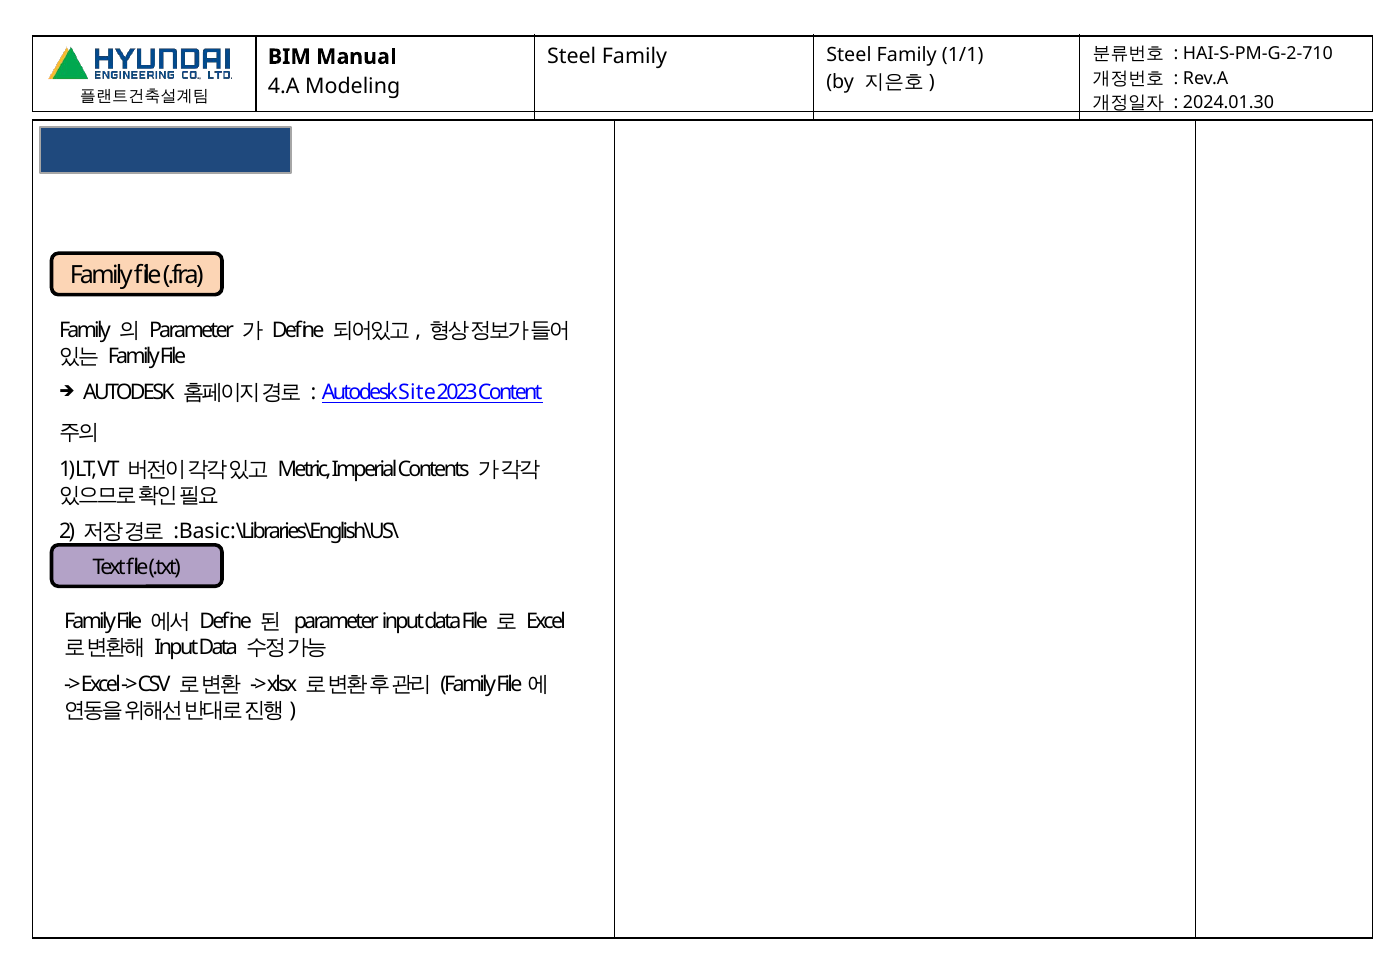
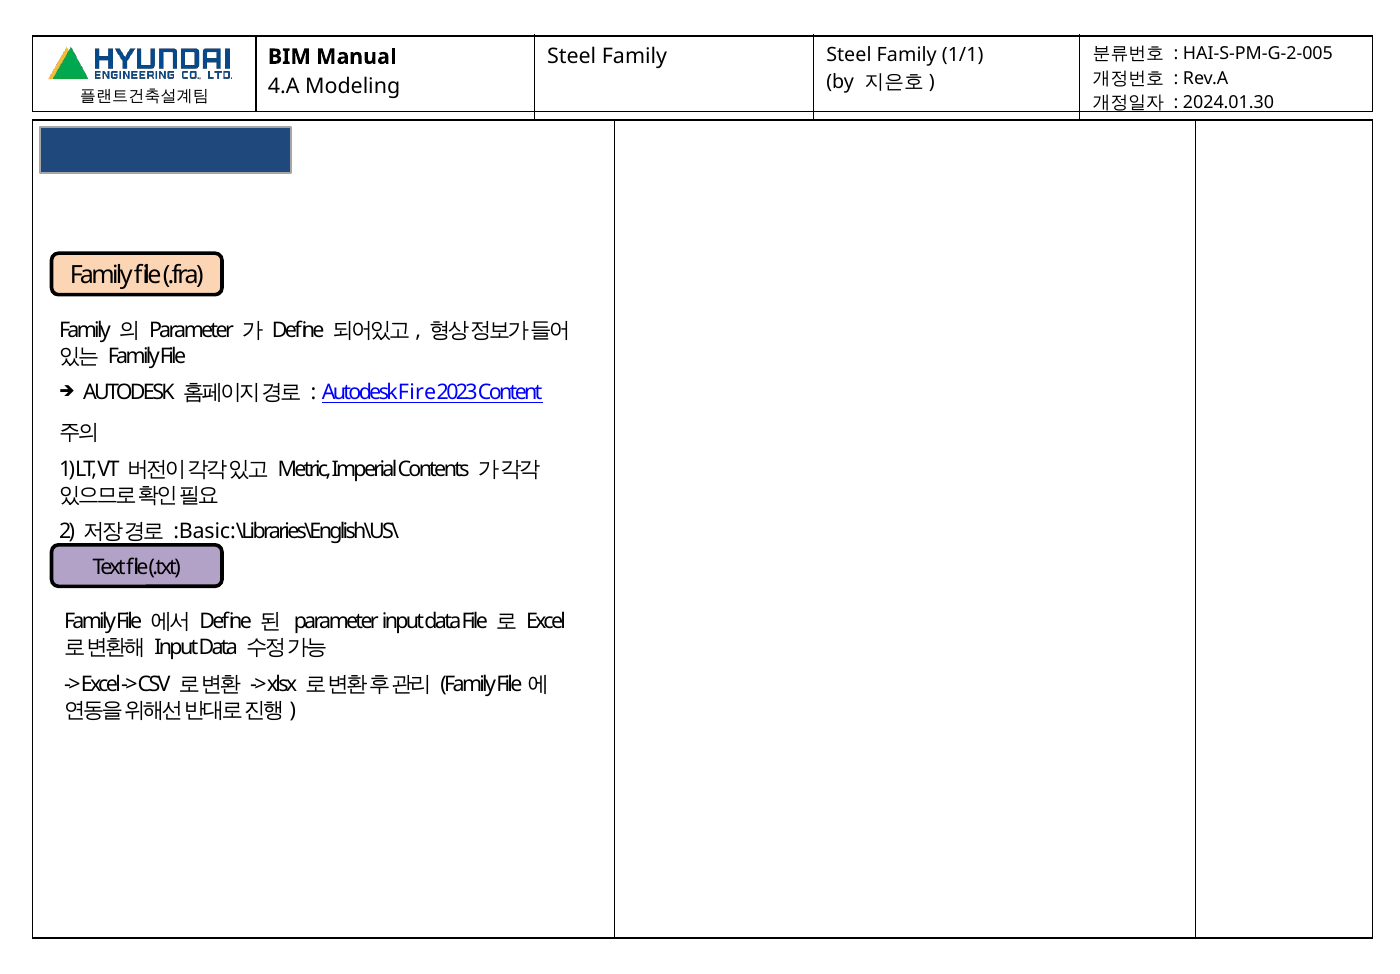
HAI-S-PM-G-2-710: HAI-S-PM-G-2-710 -> HAI-S-PM-G-2-005 (1258, 54)
Site: Site -> Fire (417, 393)
